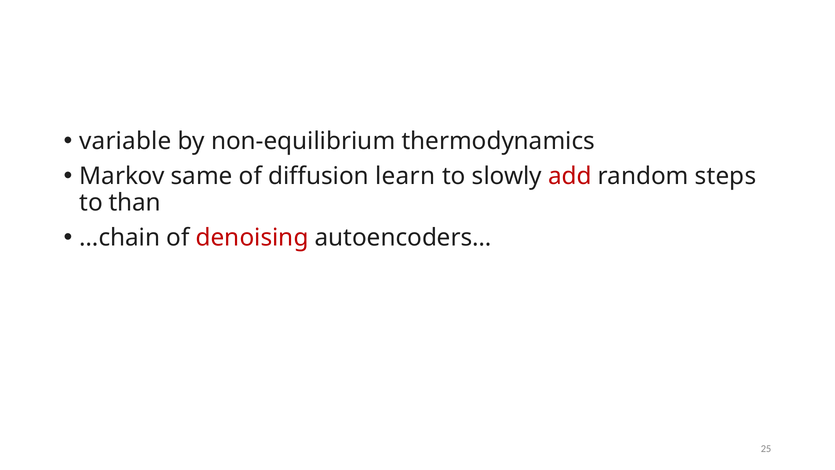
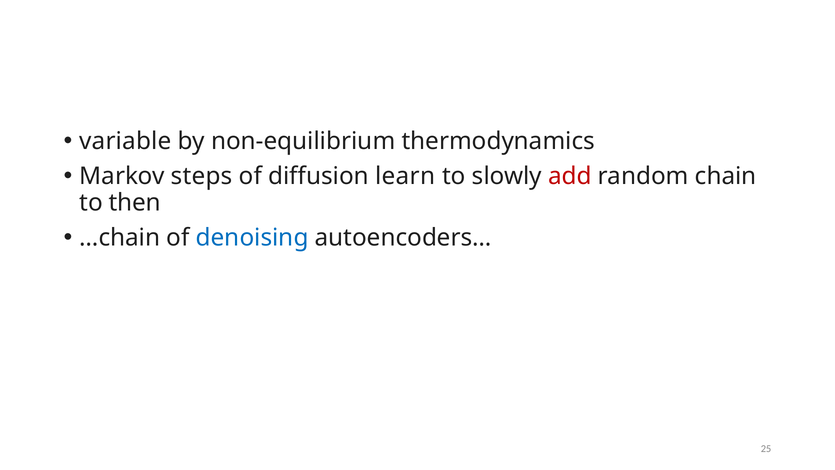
same: same -> steps (202, 176)
steps: steps -> chain (726, 176)
than: than -> then (135, 202)
denoising colour: red -> blue (252, 238)
